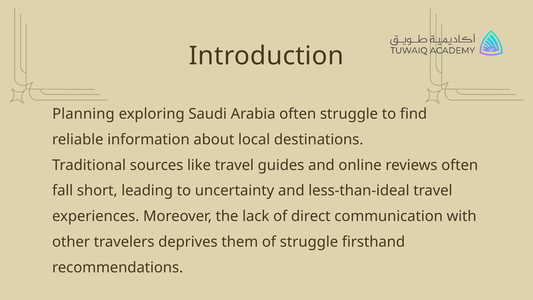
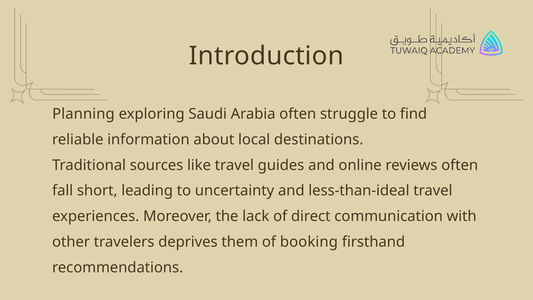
of struggle: struggle -> booking (309, 242)
